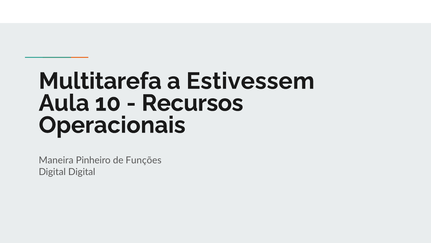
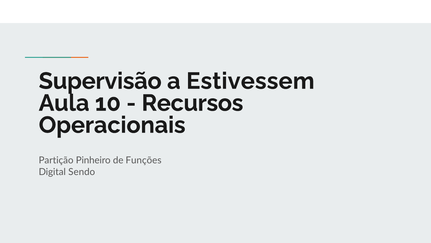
Multitarefa: Multitarefa -> Supervisão (100, 81)
Maneira: Maneira -> Partição (56, 160)
Digital Digital: Digital -> Sendo (82, 172)
